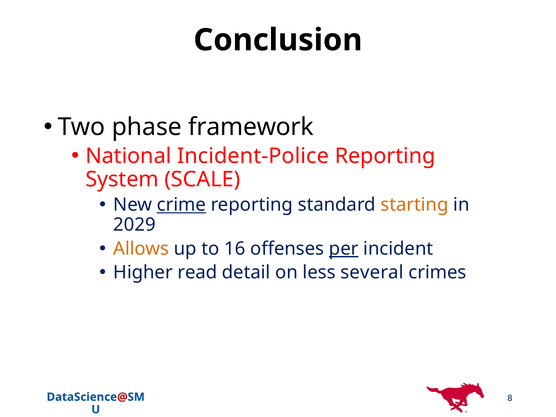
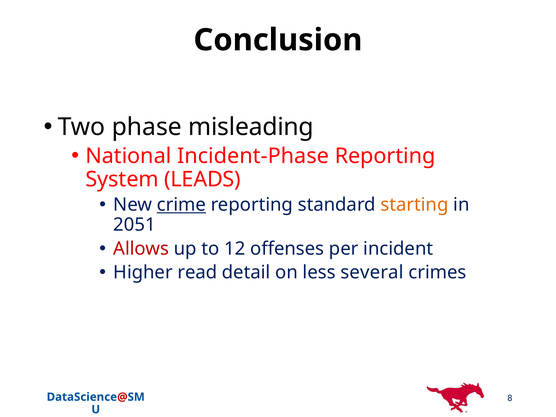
framework: framework -> misleading (251, 127)
Incident-Police: Incident-Police -> Incident-Phase (253, 156)
SCALE: SCALE -> LEADS (203, 179)
2029: 2029 -> 2051 (134, 225)
Allows colour: orange -> red (141, 249)
16: 16 -> 12 (235, 249)
per underline: present -> none (344, 249)
